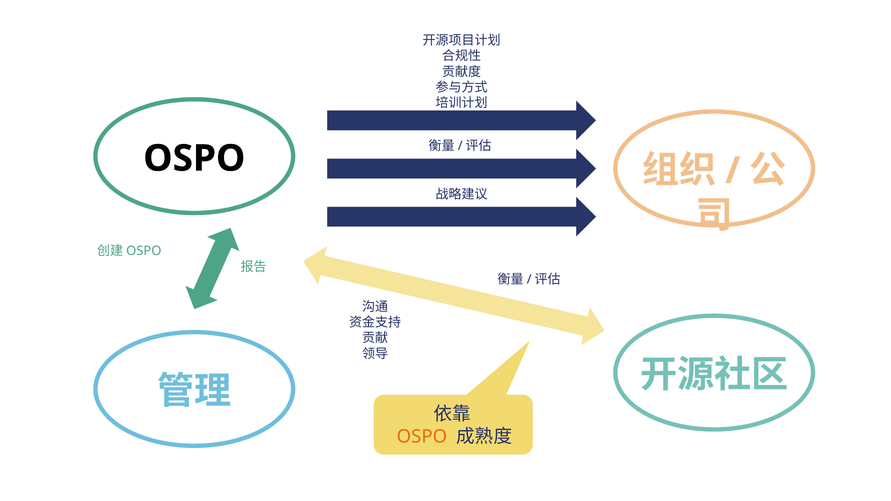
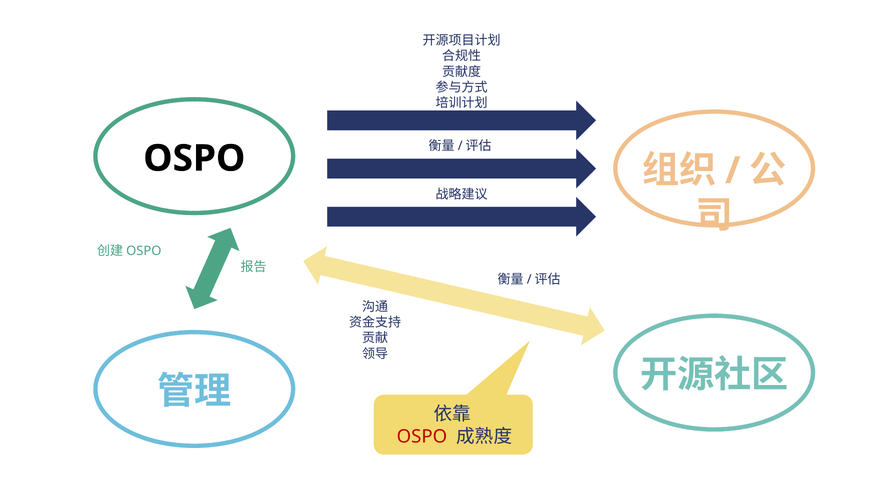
OSPO colour: orange -> red (422, 437)
